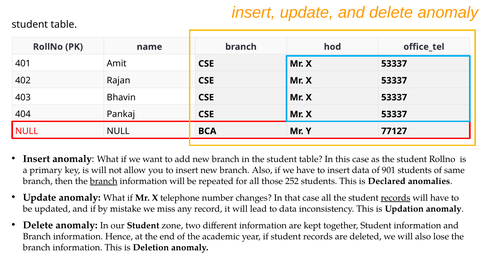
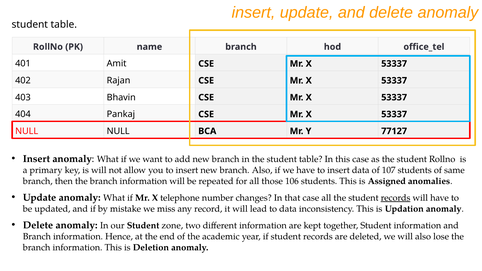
901: 901 -> 107 (389, 170)
branch underline: present -> none (104, 181)
252: 252 -> 106 (292, 181)
Declared: Declared -> Assigned (387, 181)
